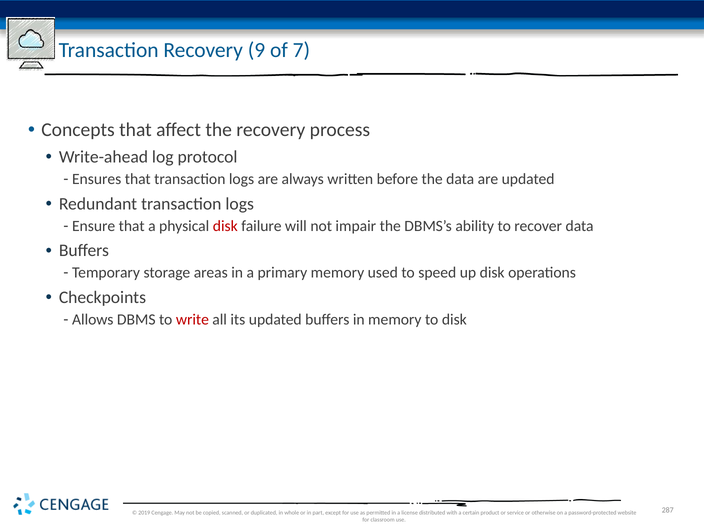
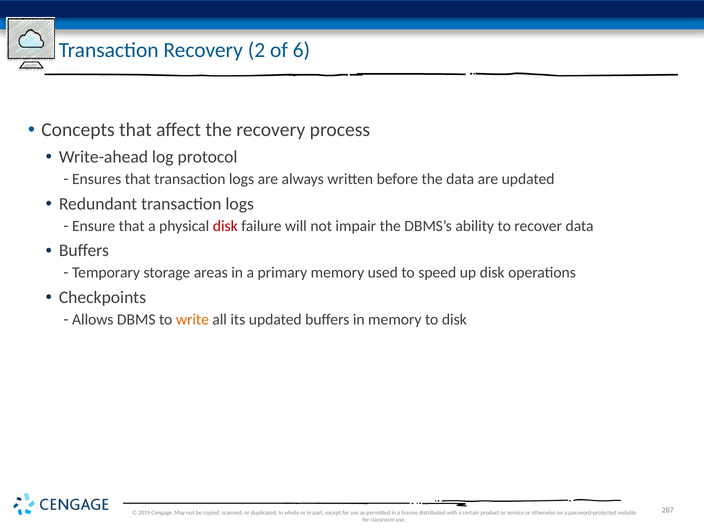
9: 9 -> 2 (256, 50)
7: 7 -> 6 (301, 50)
write colour: red -> orange (192, 320)
